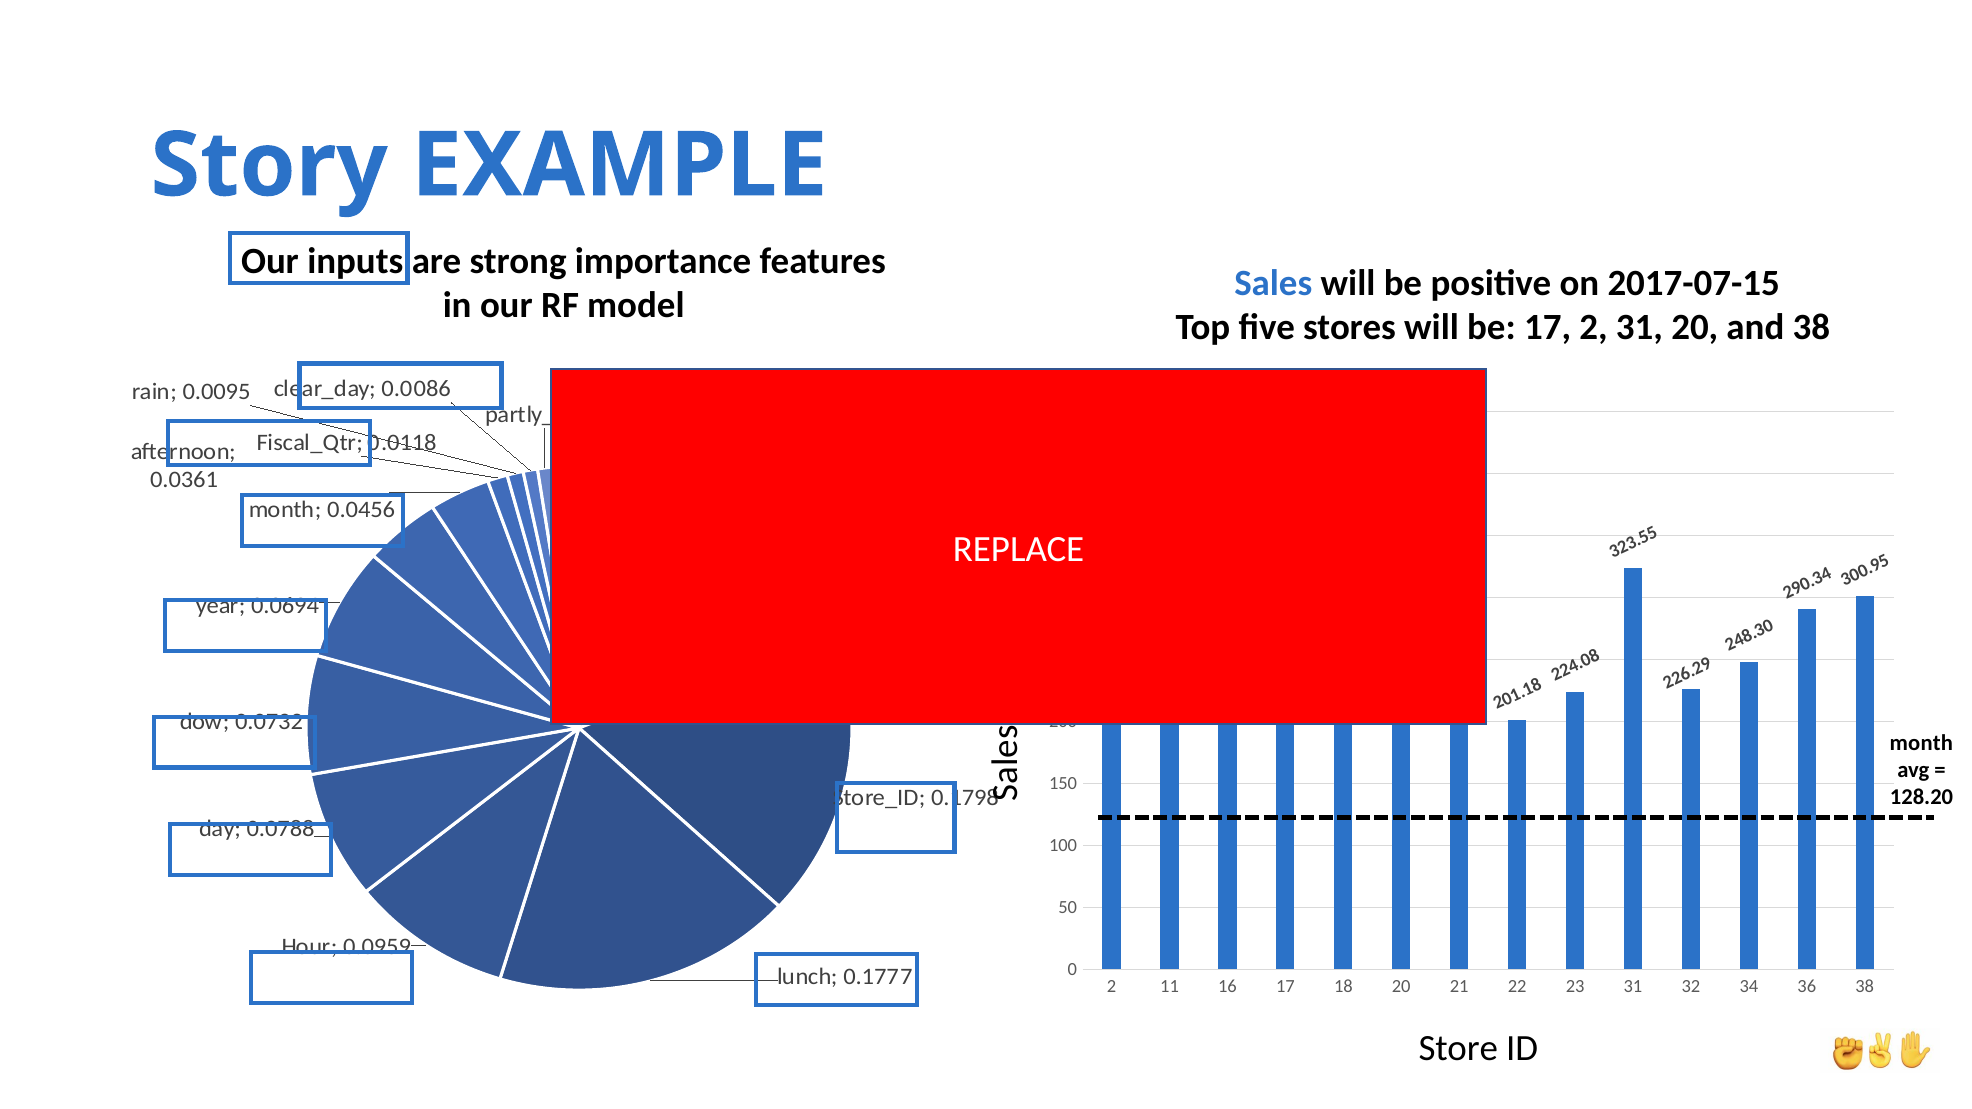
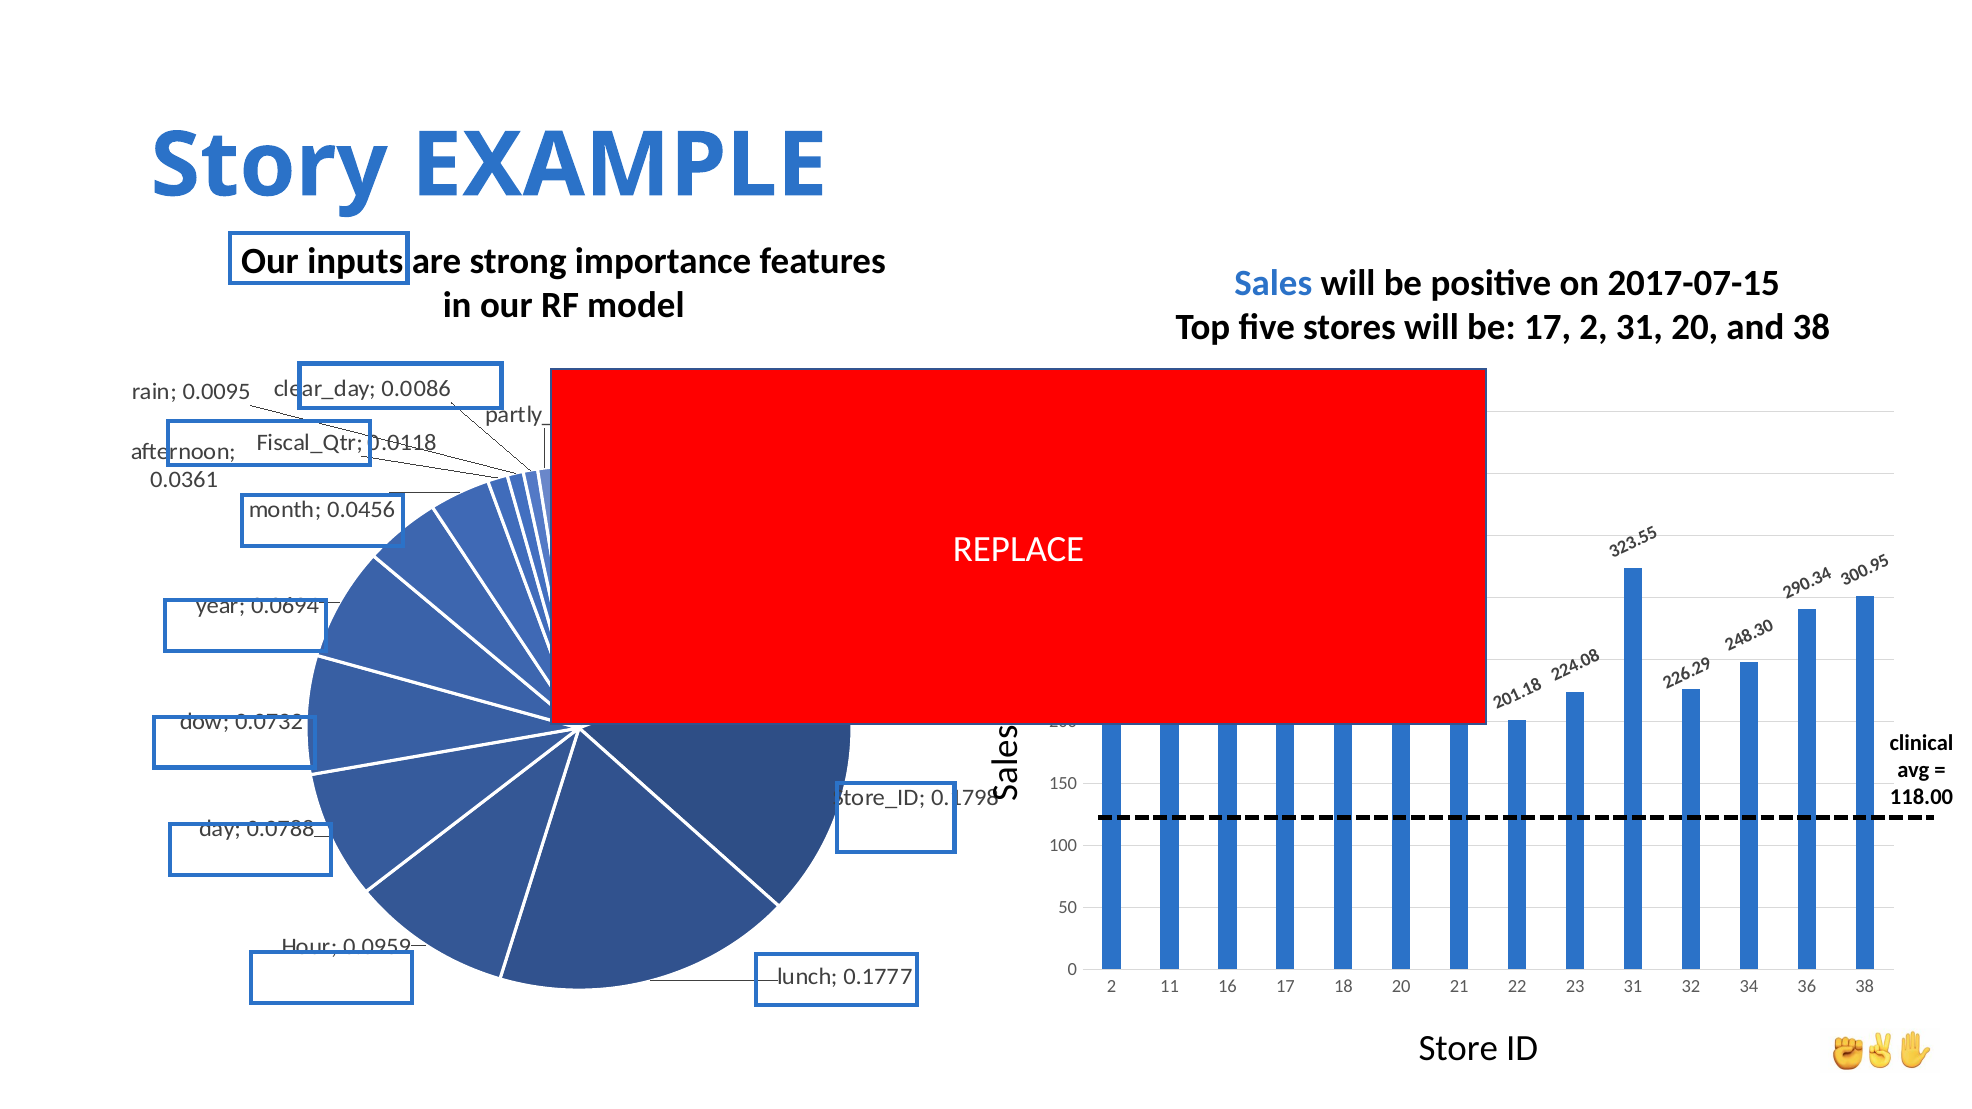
month: month -> clinical (1921, 743)
128.20: 128.20 -> 118.00 (1922, 797)
